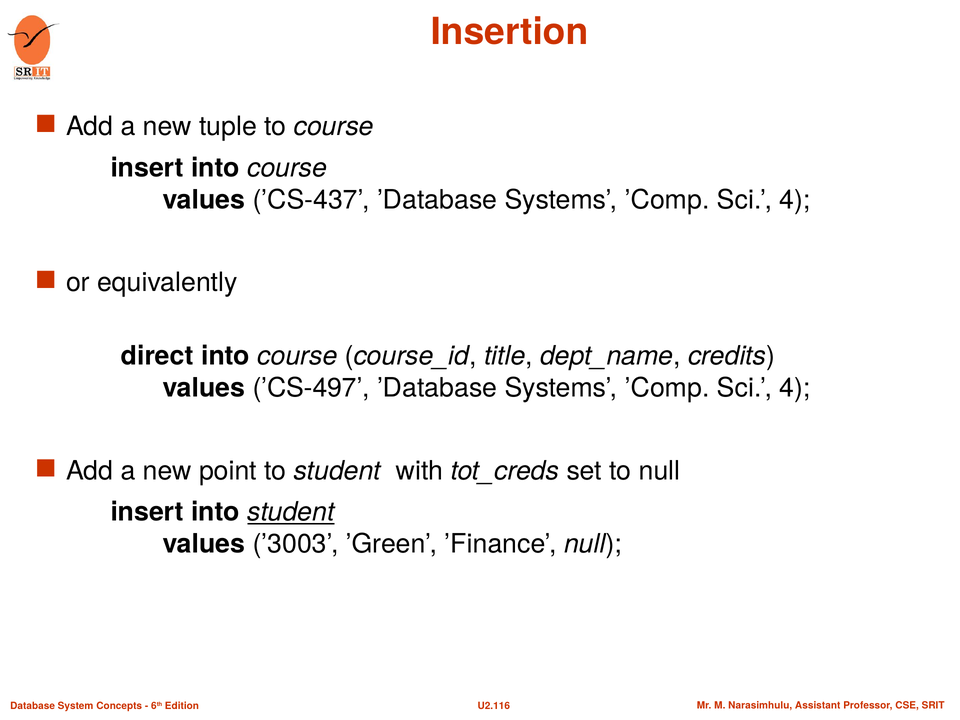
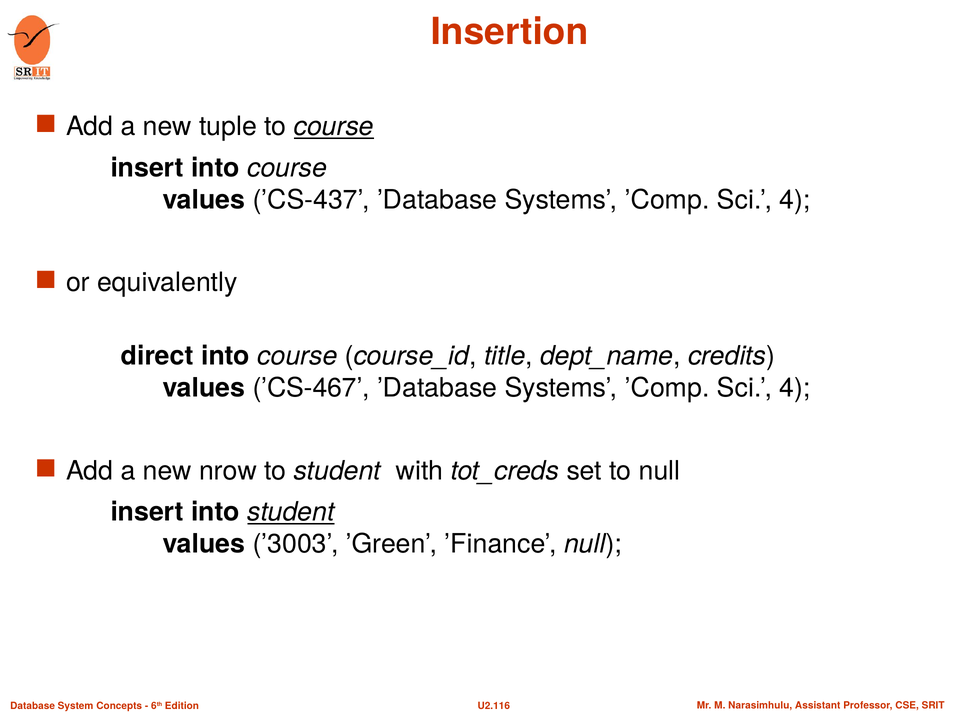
course underline: none -> present (334, 127)
’CS-497: ’CS-497 -> ’CS-467 (311, 388)
point: point -> nrow (228, 471)
